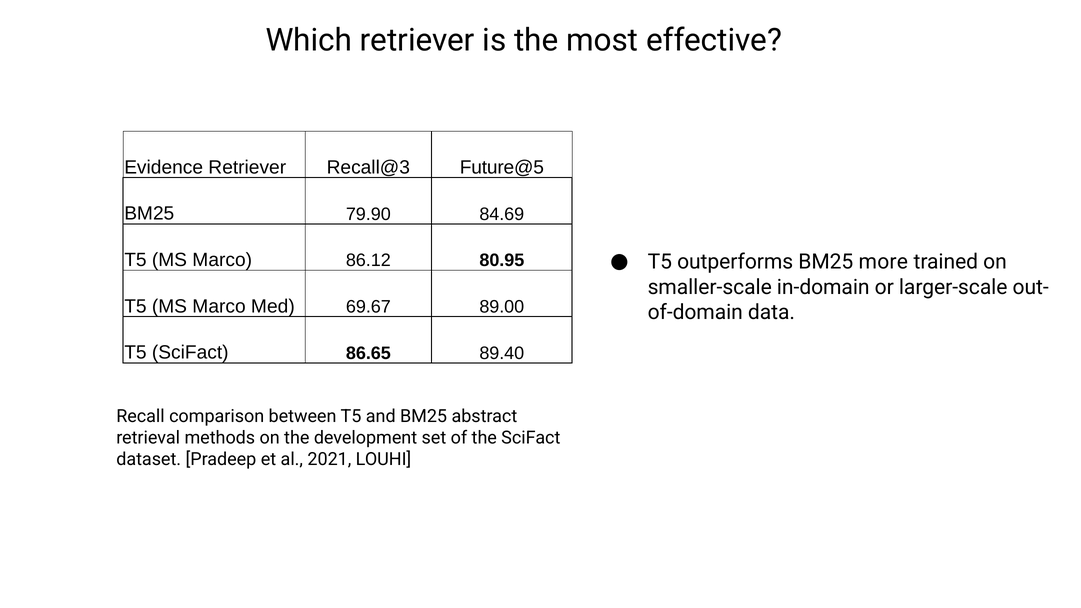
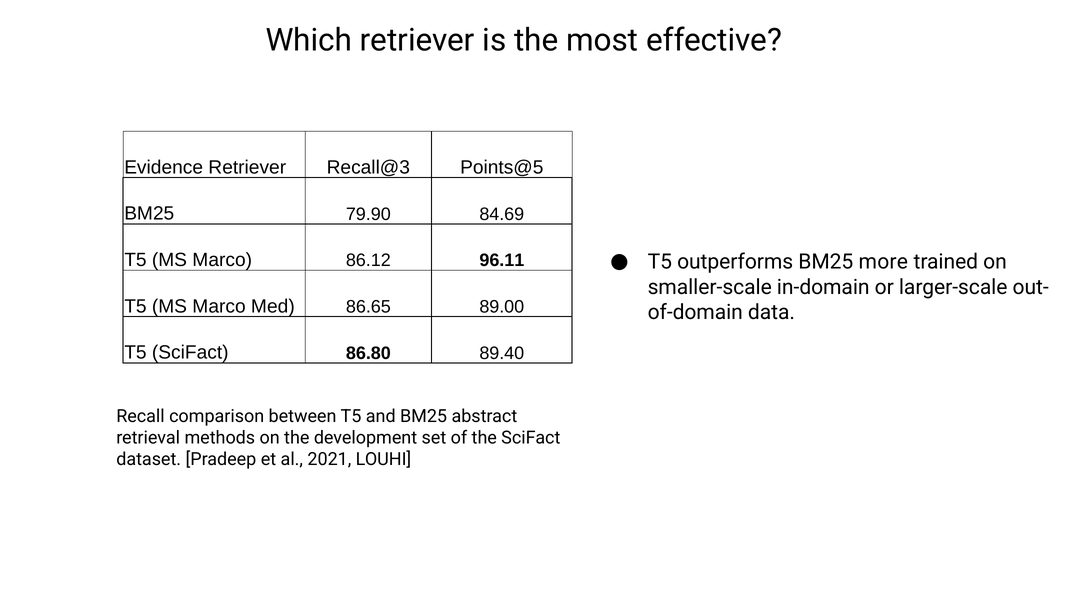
Future@5: Future@5 -> Points@5 (502, 167)
80.95: 80.95 -> 96.11 (502, 261)
69.67: 69.67 -> 86.65 (368, 307)
86.65: 86.65 -> 86.80 (368, 353)
